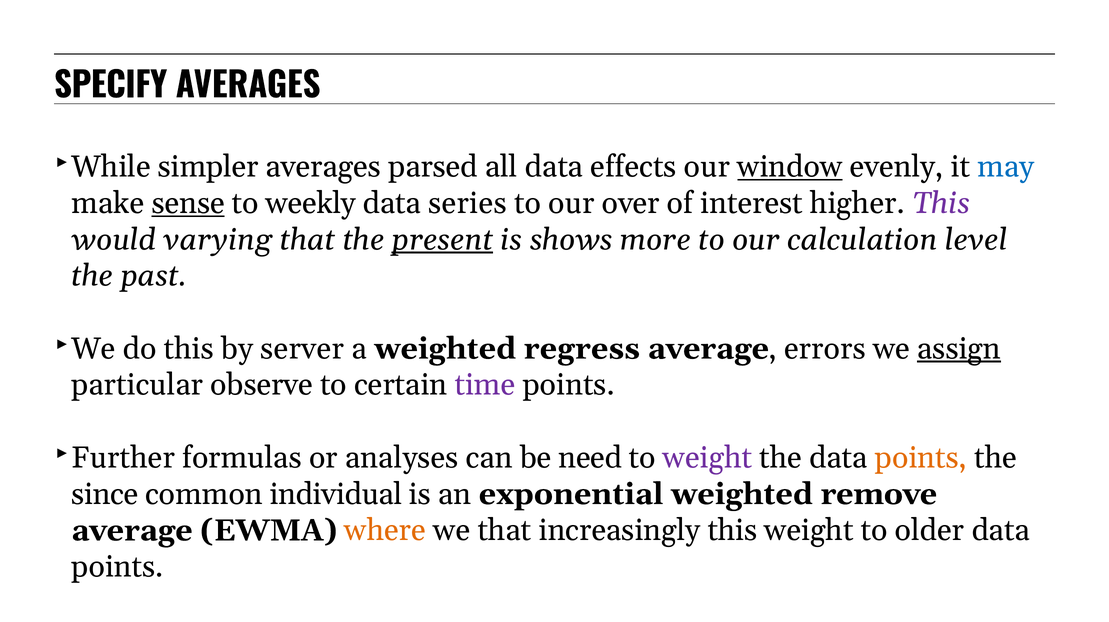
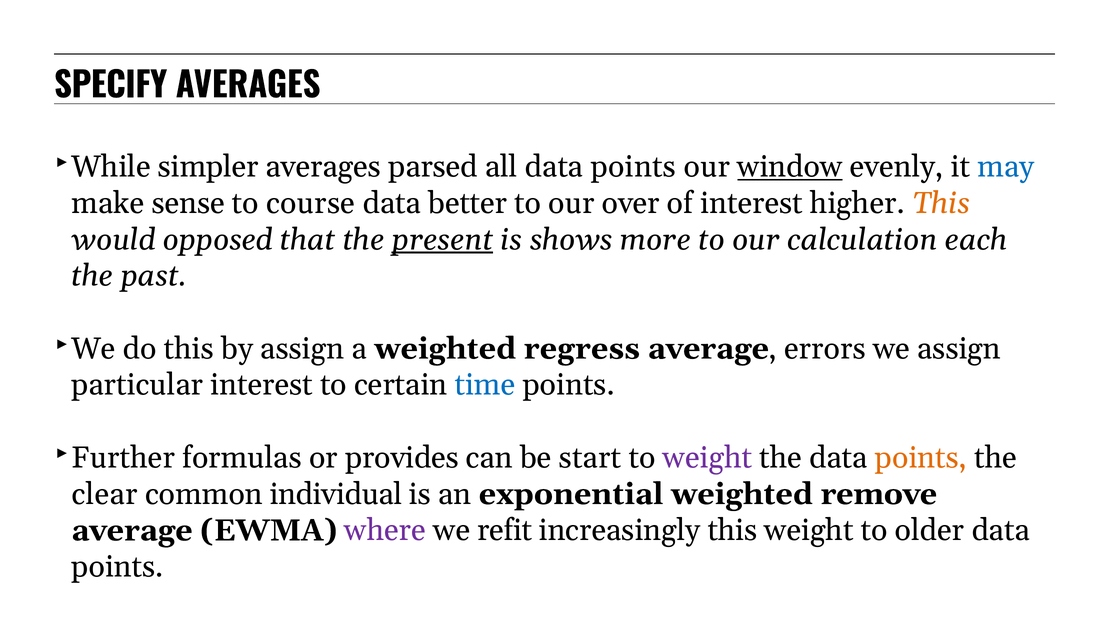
all data effects: effects -> points (633, 167)
sense underline: present -> none (188, 203)
weekly: weekly -> course (311, 203)
series: series -> better (468, 203)
This colour: purple -> orange (941, 203)
varying: varying -> opposed (218, 240)
level: level -> each (976, 240)
by server: server -> assign (302, 349)
assign underline: present -> none (959, 349)
particular observe: observe -> interest (262, 385)
time colour: purple -> blue (485, 385)
analyses: analyses -> provides (402, 458)
need: need -> start (590, 458)
since: since -> clear (105, 495)
where colour: orange -> purple (385, 531)
we that: that -> refit (505, 531)
